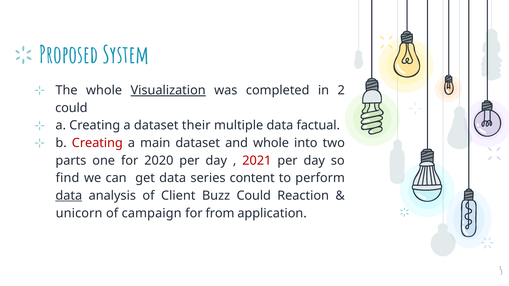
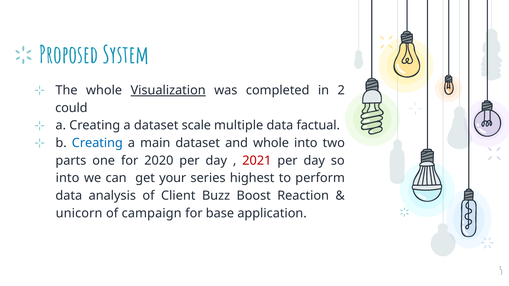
their: their -> scale (196, 126)
Creating colour: red -> blue (97, 143)
find: find -> into (68, 178)
get data: data -> your (173, 178)
content: content -> highest (252, 178)
data underline: present -> none (69, 196)
Buzz Could: Could -> Boost (254, 196)
from: from -> base (220, 213)
